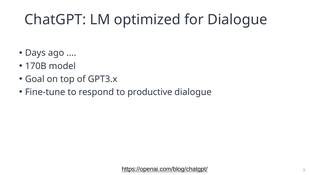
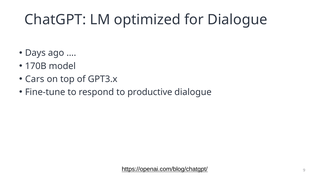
Goal: Goal -> Cars (35, 79)
